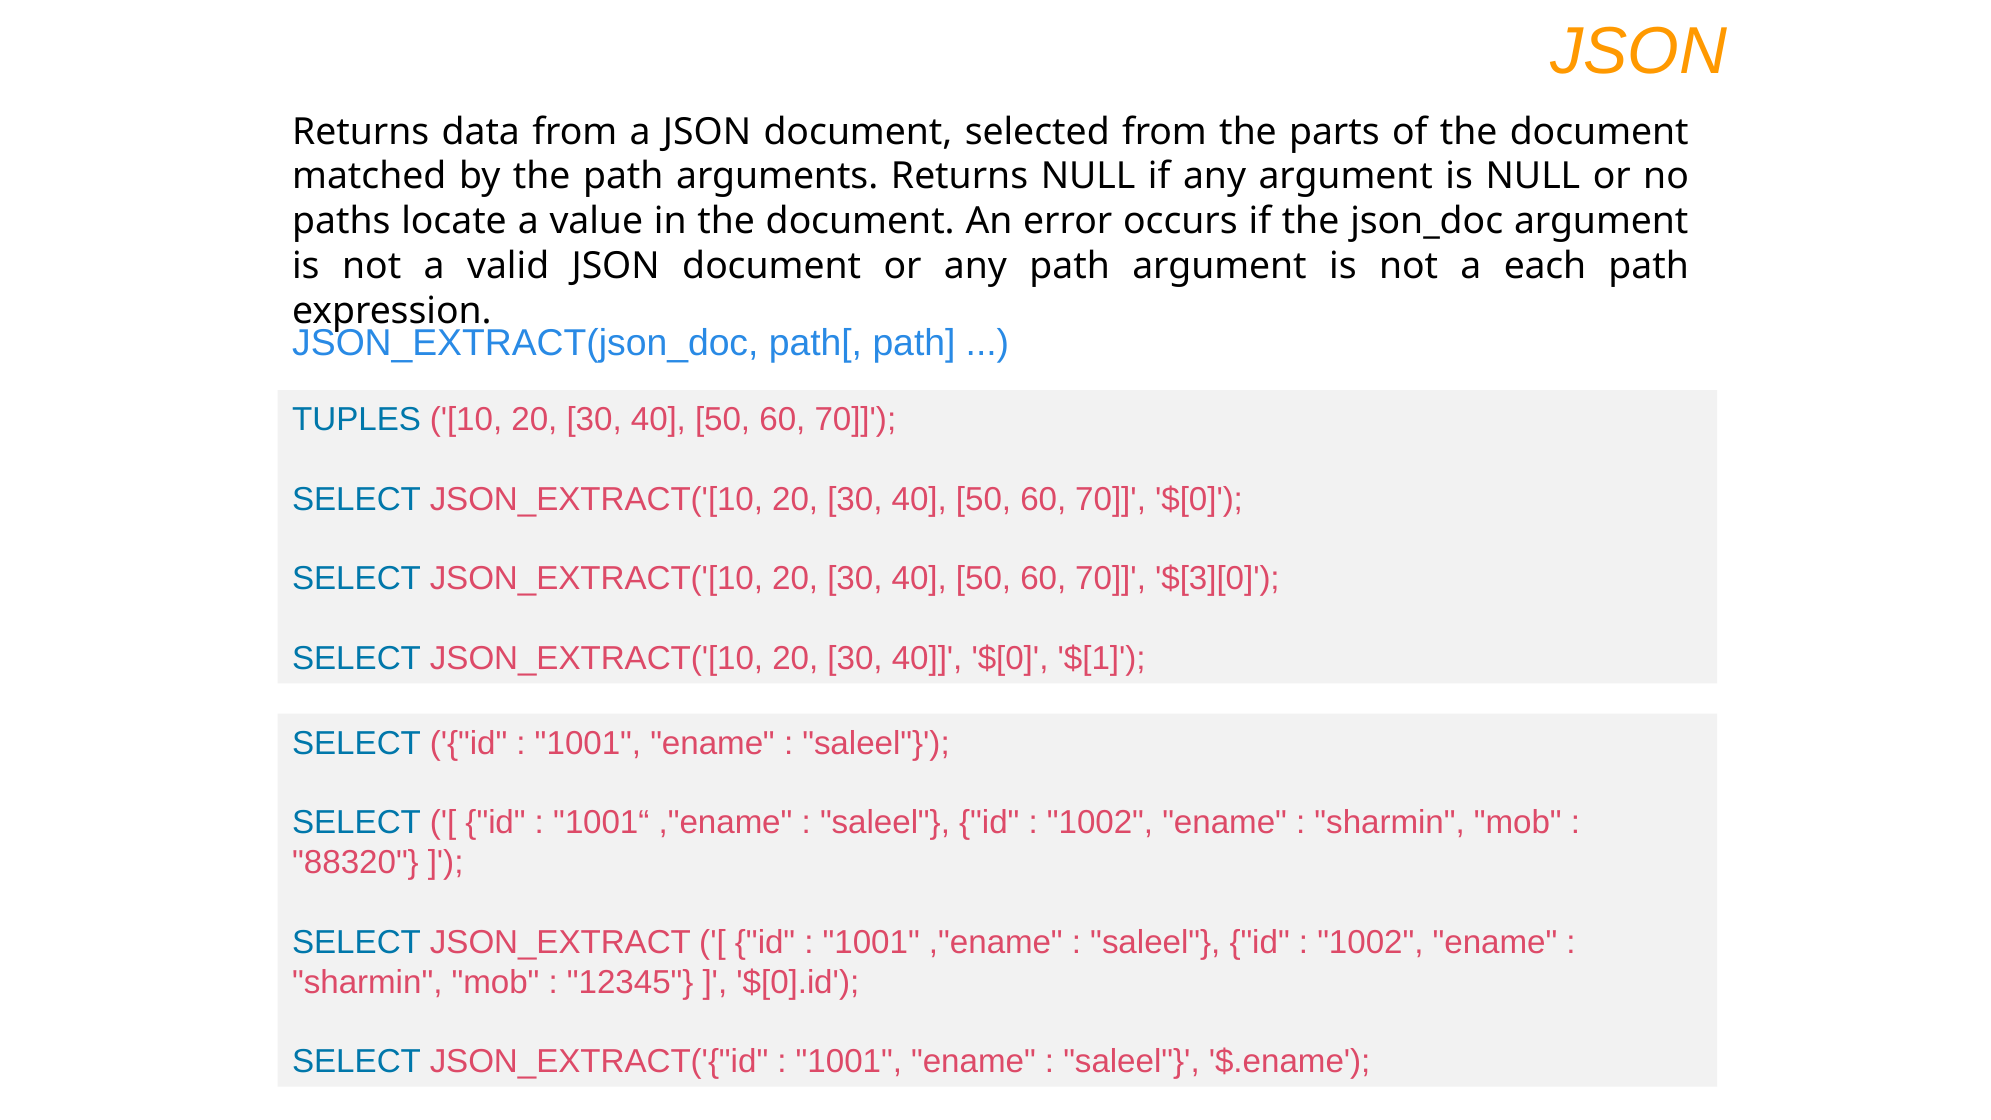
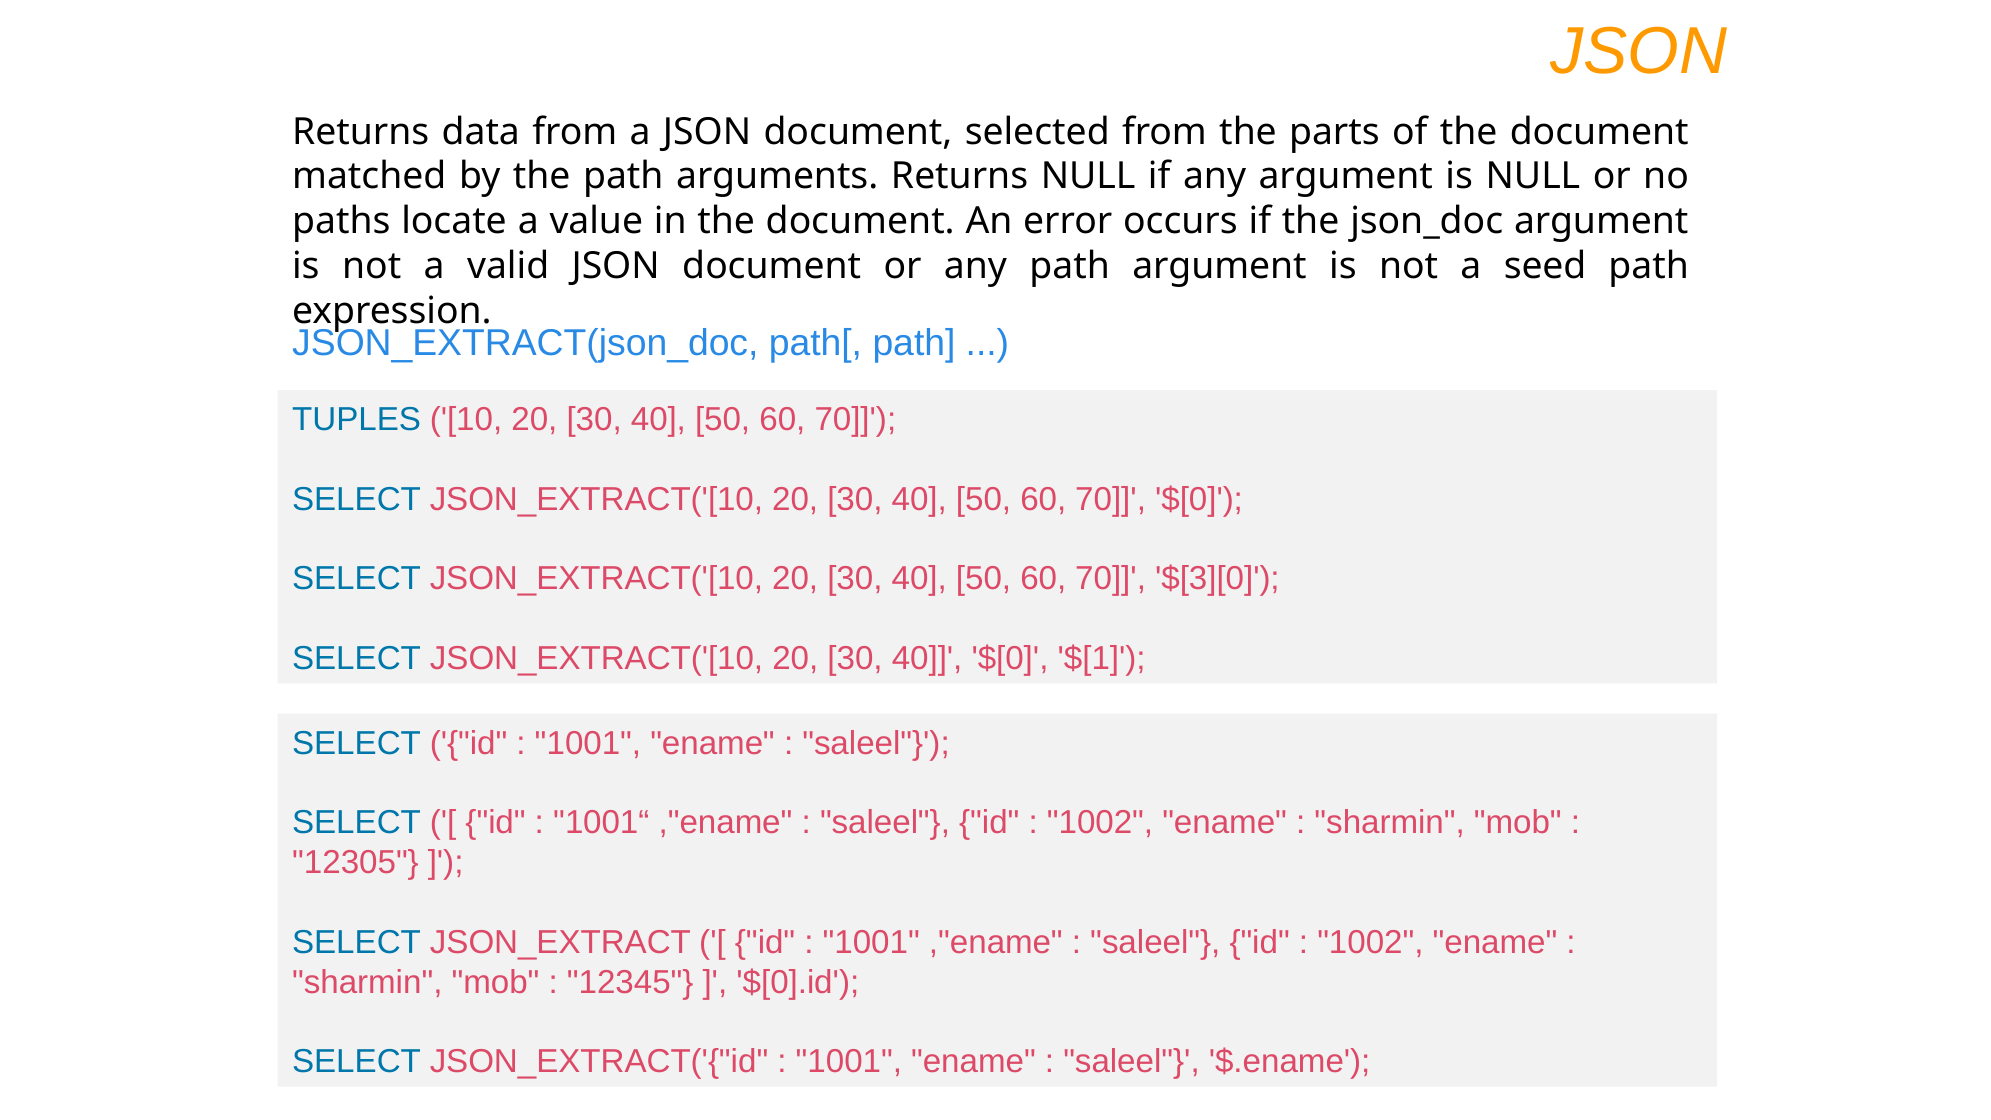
each: each -> seed (1545, 266)
88320: 88320 -> 12305 (355, 863)
